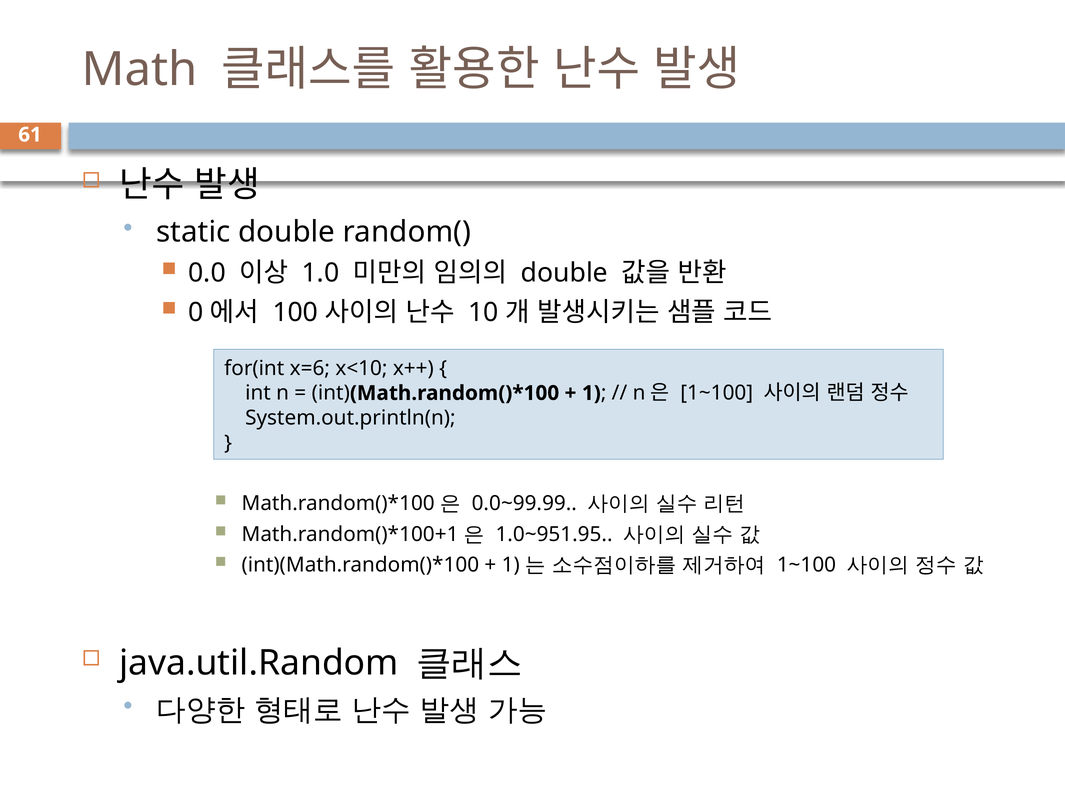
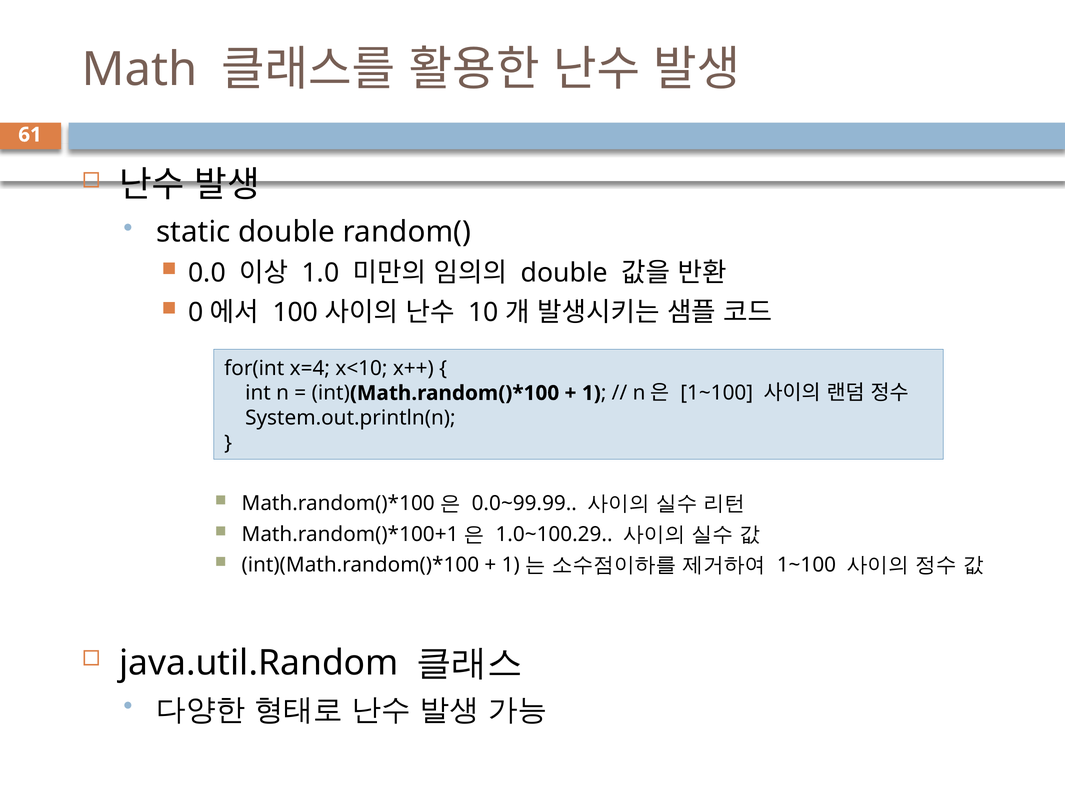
x=6: x=6 -> x=4 (310, 368)
1.0~951.95: 1.0~951.95 -> 1.0~100.29 (554, 534)
